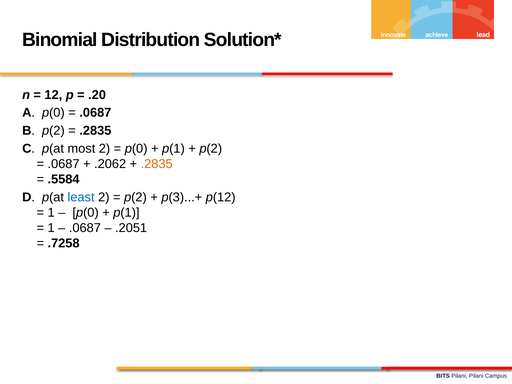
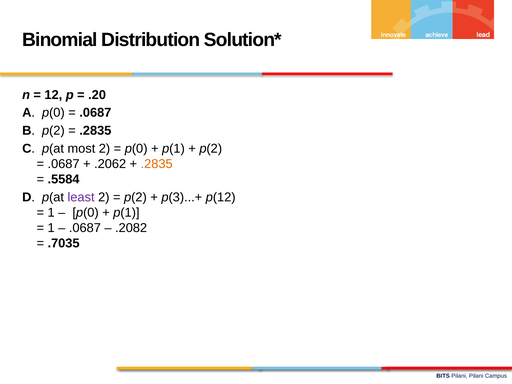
least colour: blue -> purple (81, 197)
.2051: .2051 -> .2082 (131, 228)
.7258: .7258 -> .7035 (64, 243)
